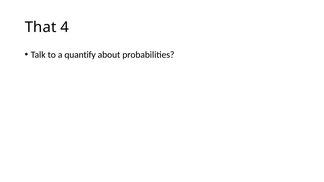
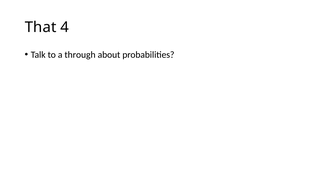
quantify: quantify -> through (80, 55)
